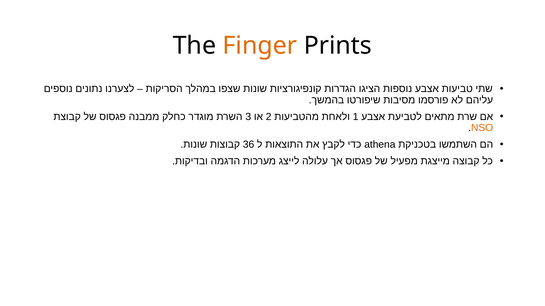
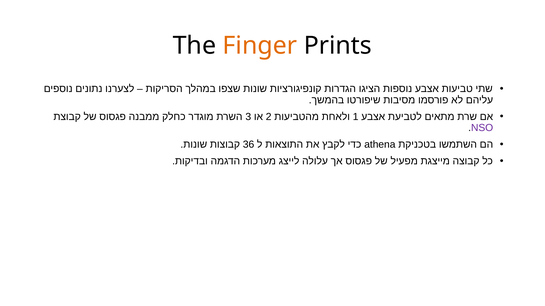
NSO colour: orange -> purple (482, 128)
